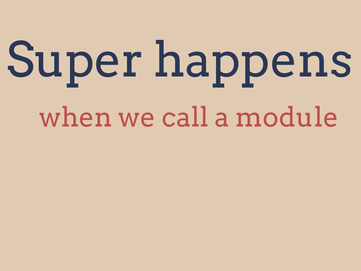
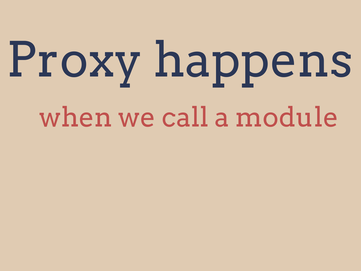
Super: Super -> Proxy (75, 61)
